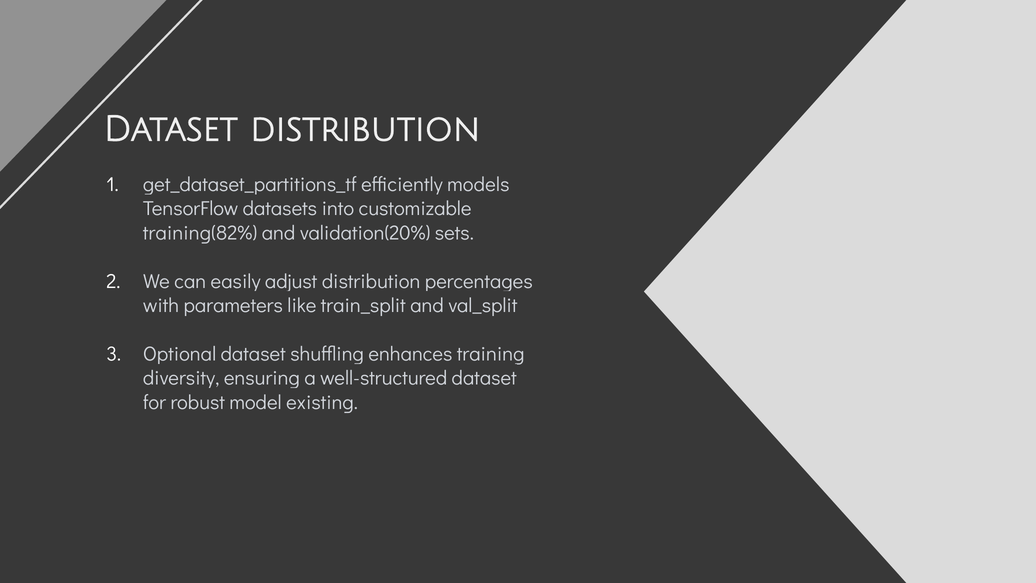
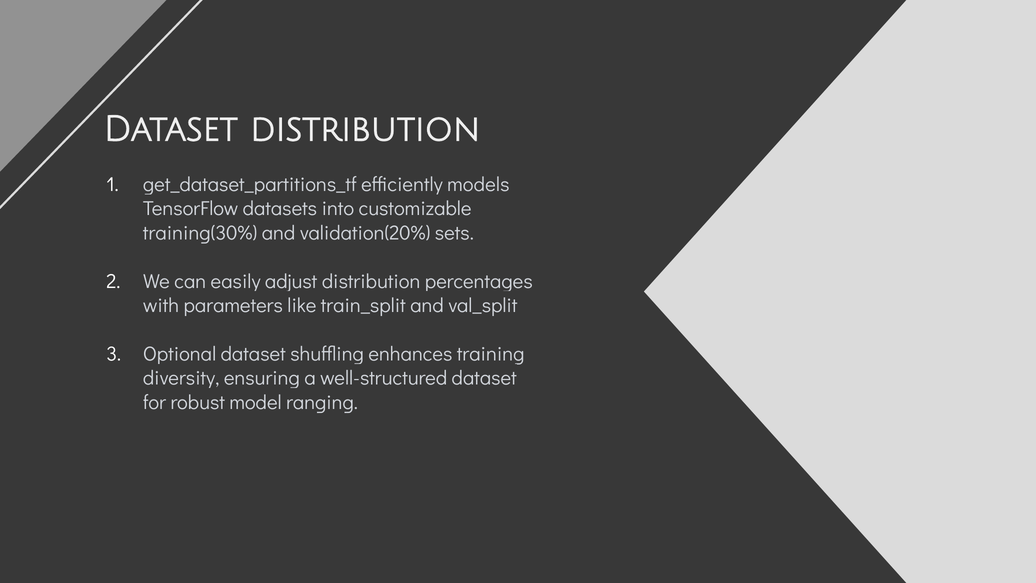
training(82%: training(82% -> training(30% (200, 233)
existing: existing -> ranging (322, 402)
